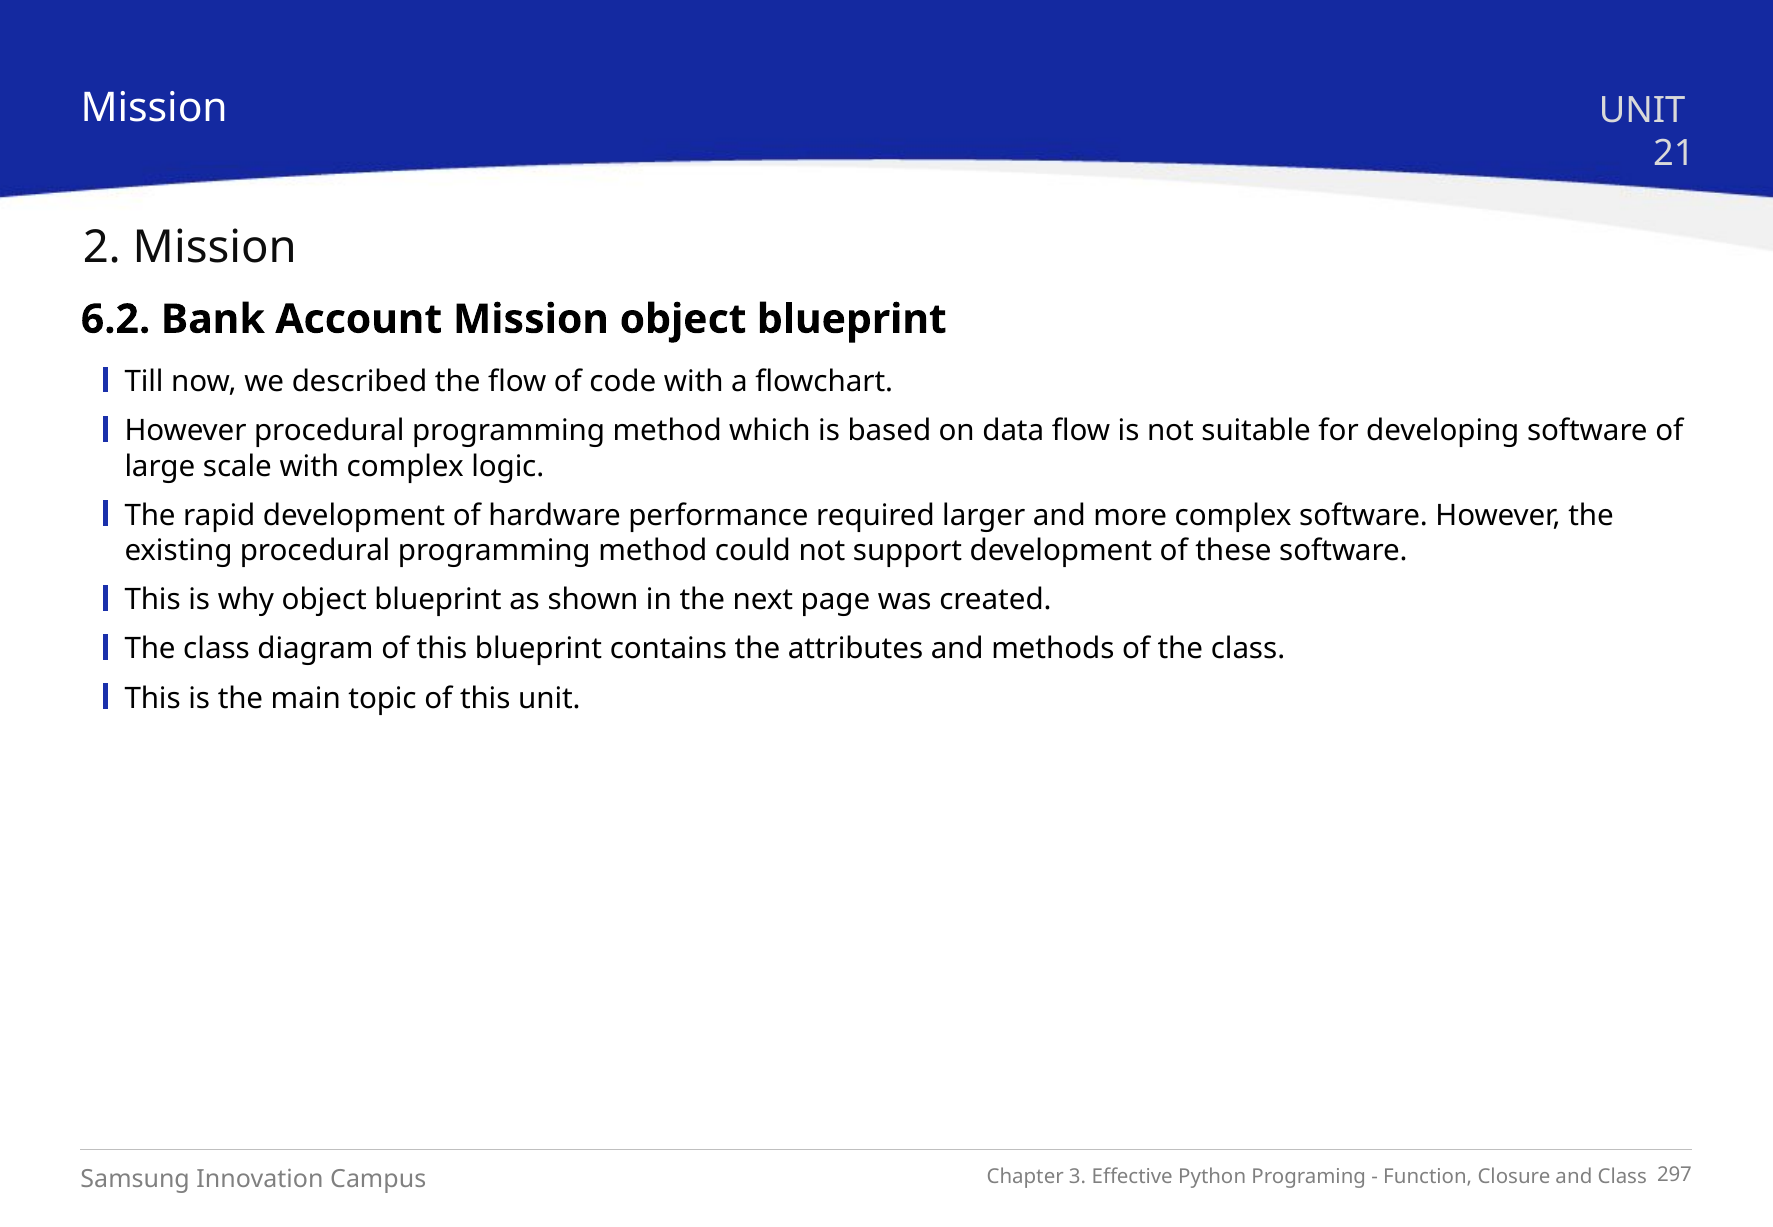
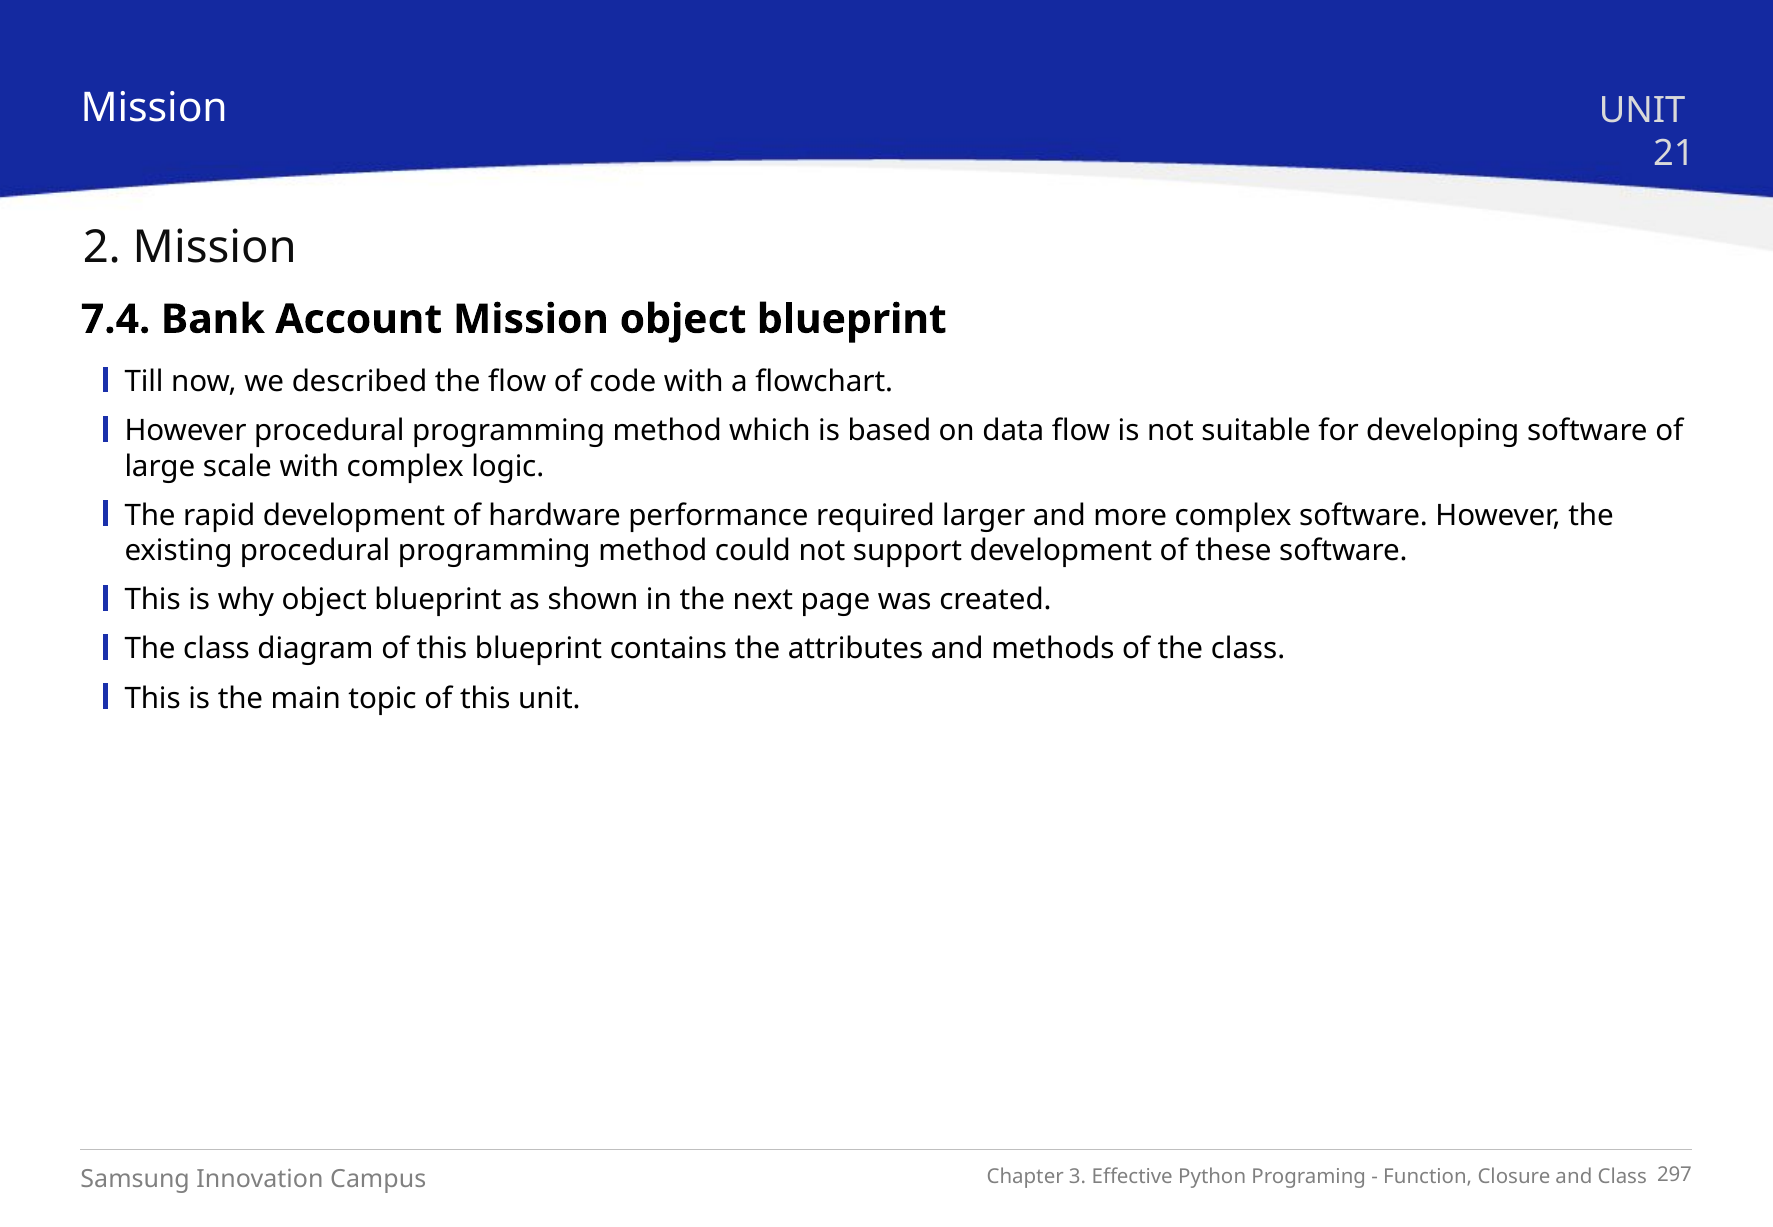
6.2: 6.2 -> 7.4 (116, 319)
